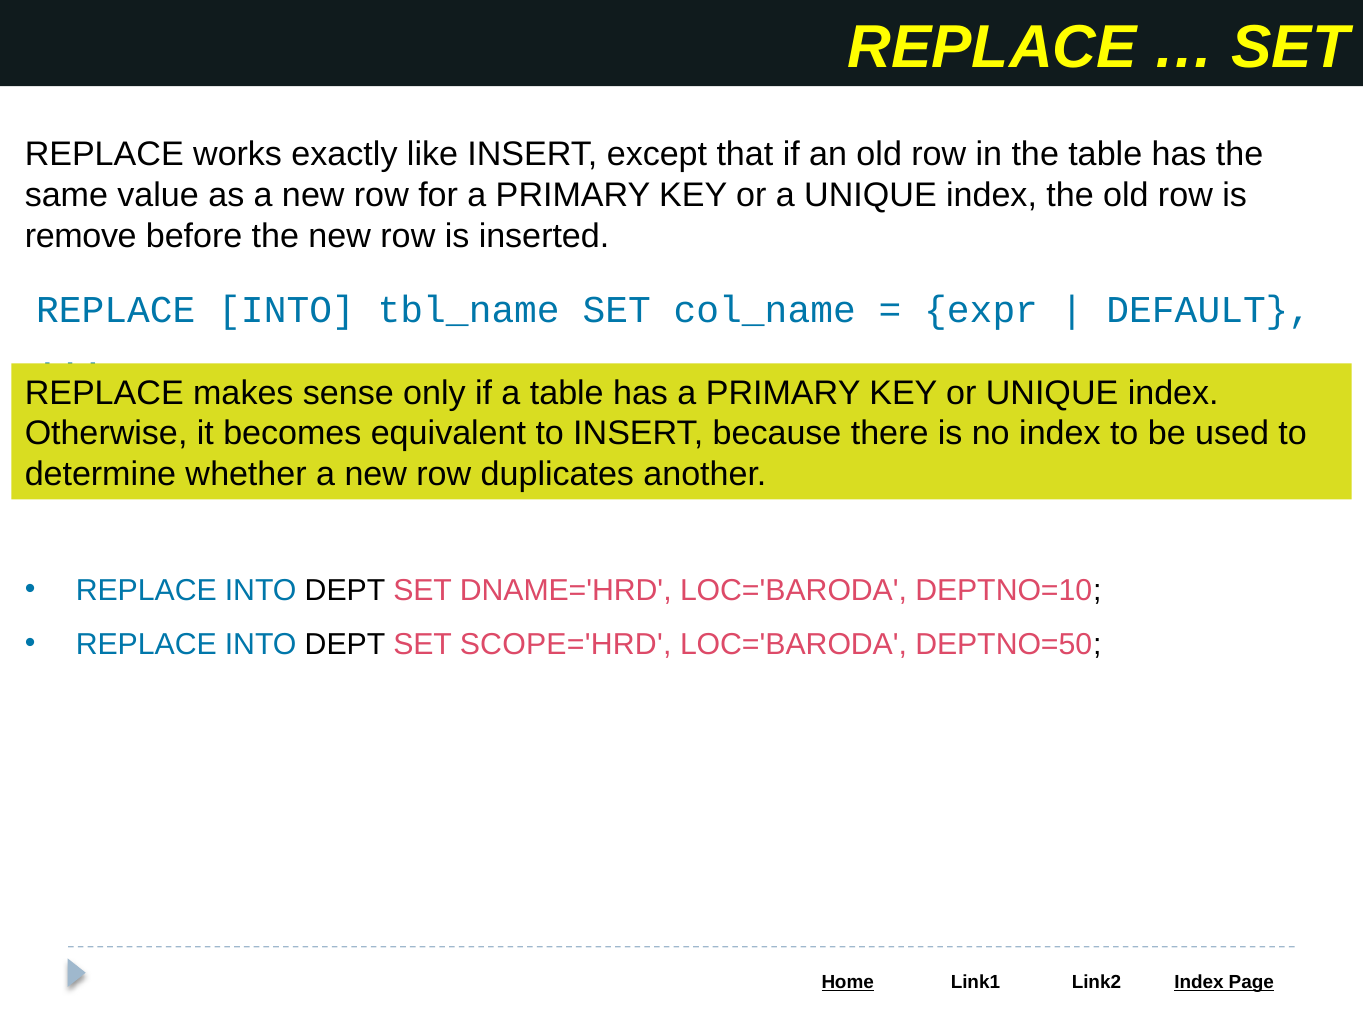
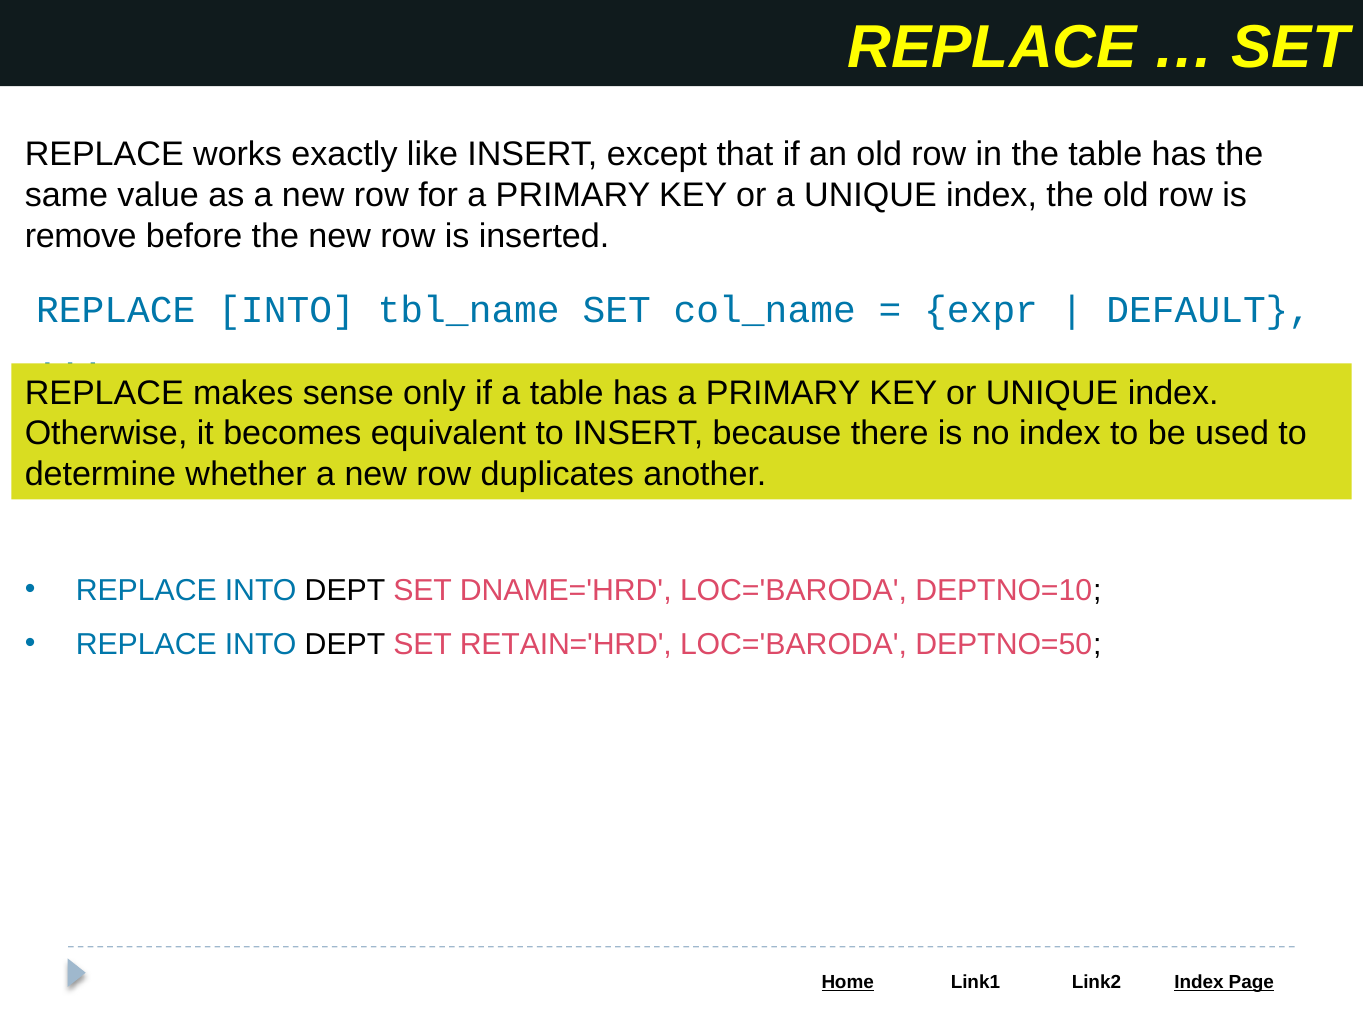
SCOPE='HRD: SCOPE='HRD -> RETAIN='HRD (566, 645)
